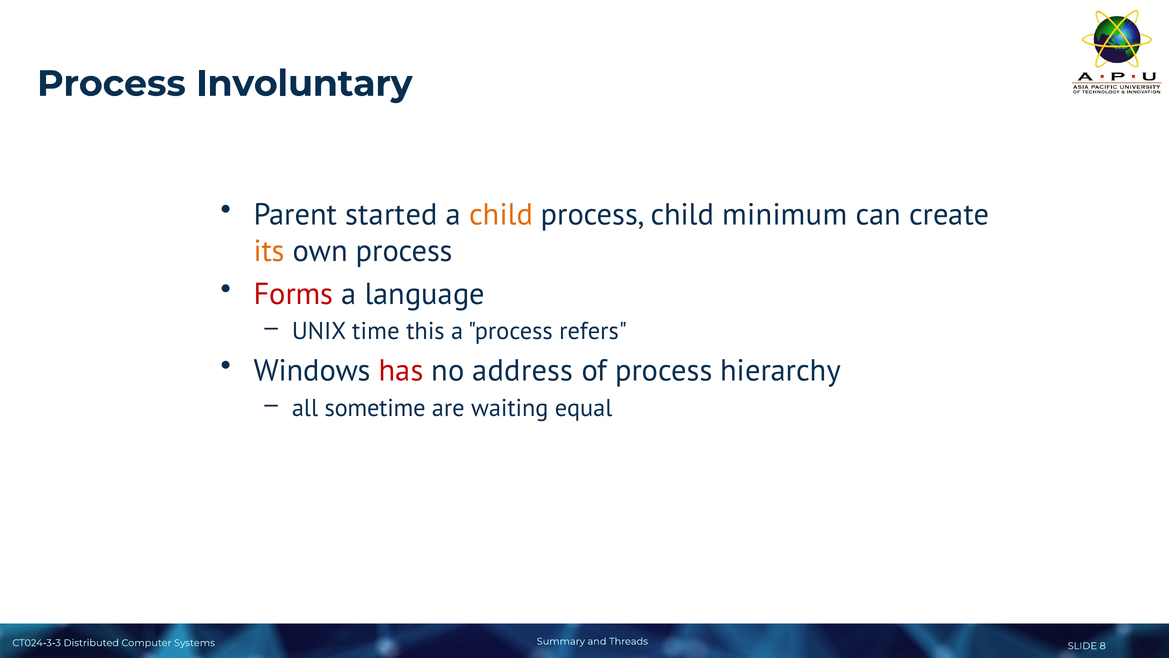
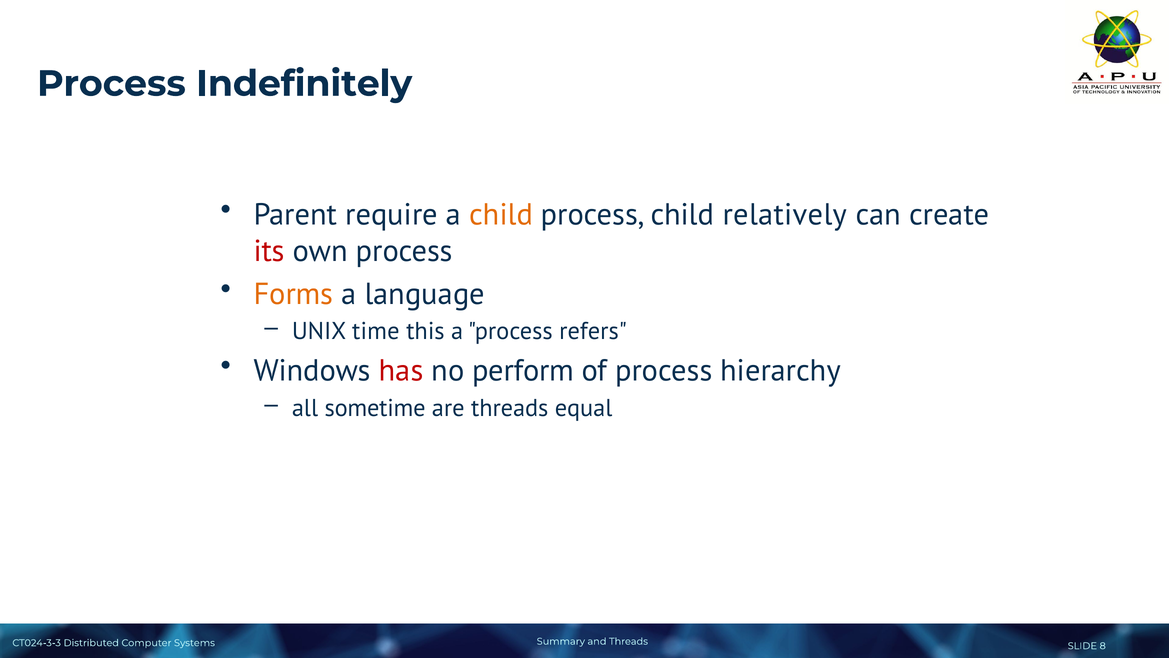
Involuntary: Involuntary -> Indefinitely (304, 84)
started: started -> require (392, 215)
minimum: minimum -> relatively (785, 215)
its colour: orange -> red (269, 251)
Forms colour: red -> orange (293, 294)
address: address -> perform (523, 371)
are waiting: waiting -> threads (510, 408)
